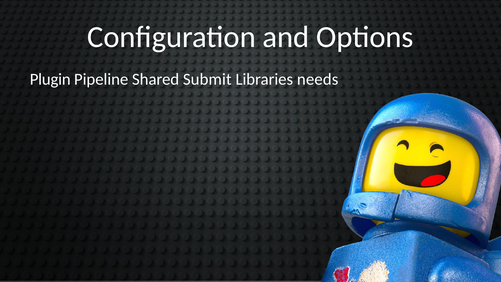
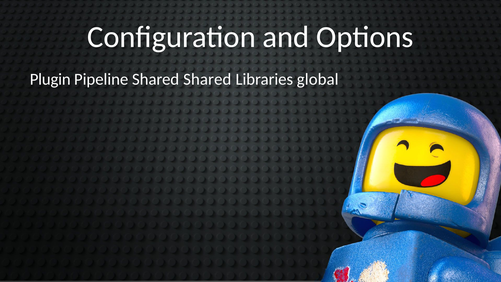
Shared Submit: Submit -> Shared (207, 79)
needs: needs -> global (318, 79)
